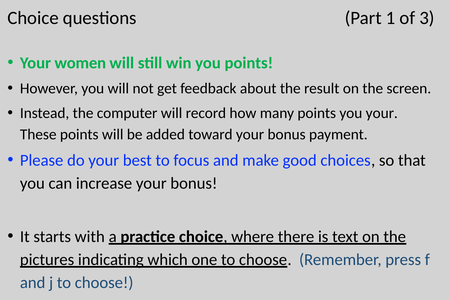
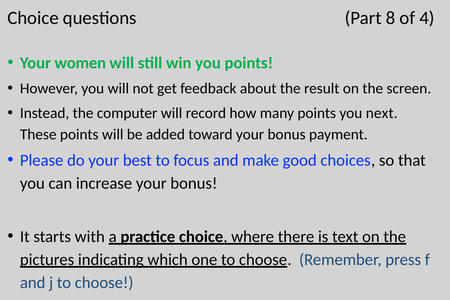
1: 1 -> 8 (391, 18)
3: 3 -> 4 (427, 18)
you your: your -> next (382, 113)
